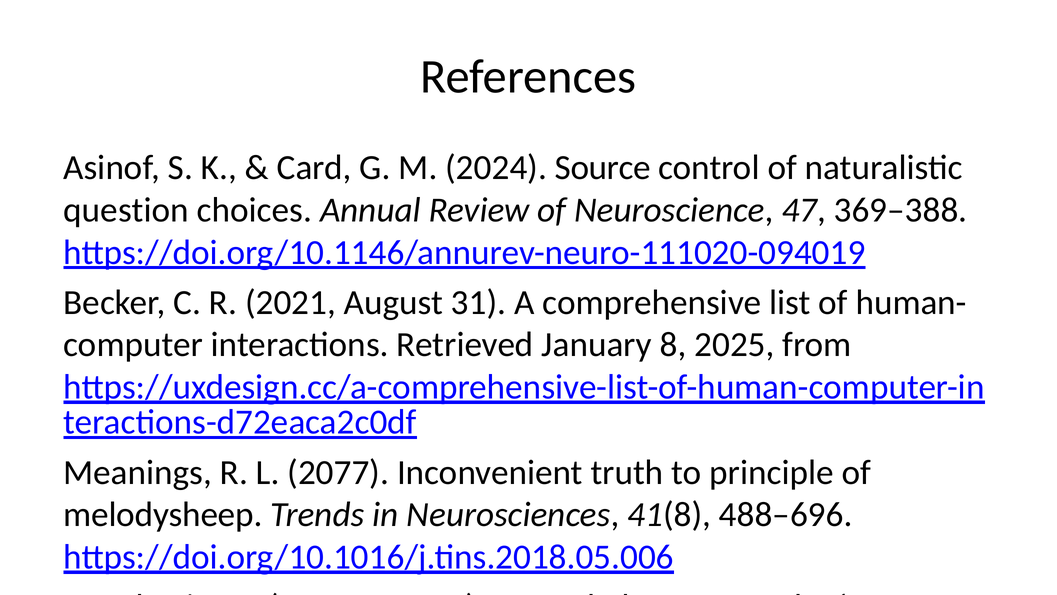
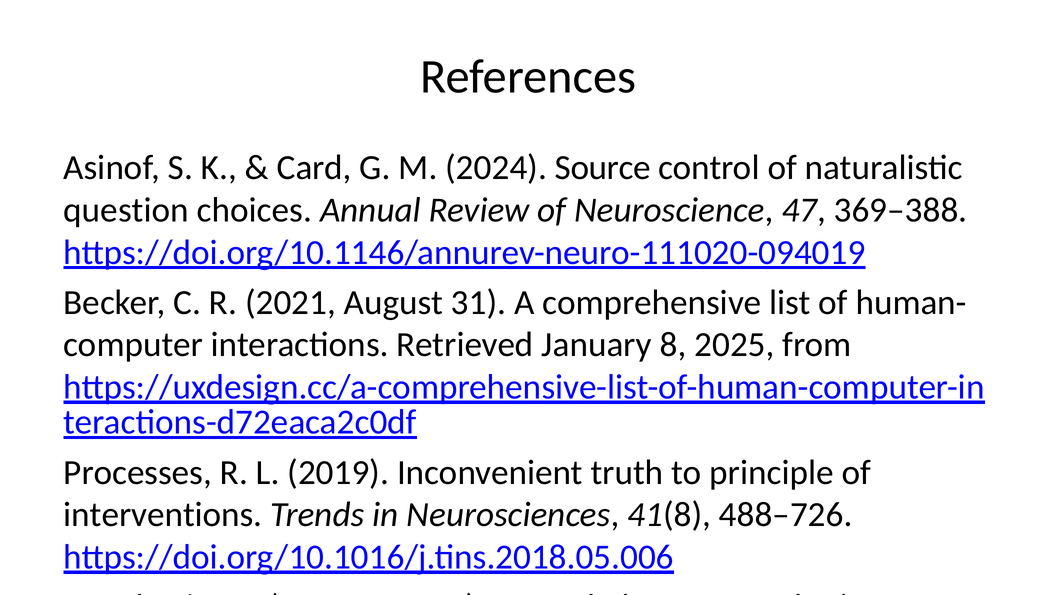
Meanings: Meanings -> Processes (138, 472)
L 2077: 2077 -> 2019 (338, 472)
melodysheep: melodysheep -> interventions (163, 514)
488–696: 488–696 -> 488–726 (786, 514)
